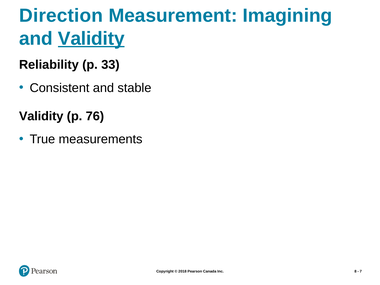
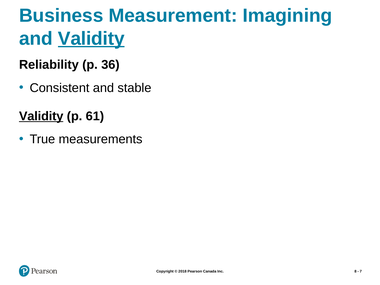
Direction: Direction -> Business (61, 16)
33: 33 -> 36 (110, 65)
Validity underline: none -> present (41, 116)
76: 76 -> 61 (95, 116)
